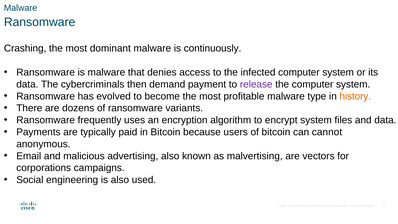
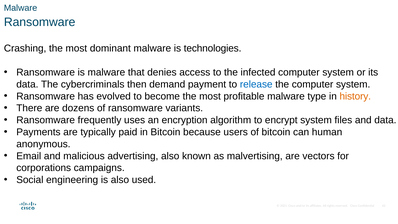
continuously: continuously -> technologies (213, 48)
release colour: purple -> blue (256, 84)
cannot: cannot -> human (327, 132)
